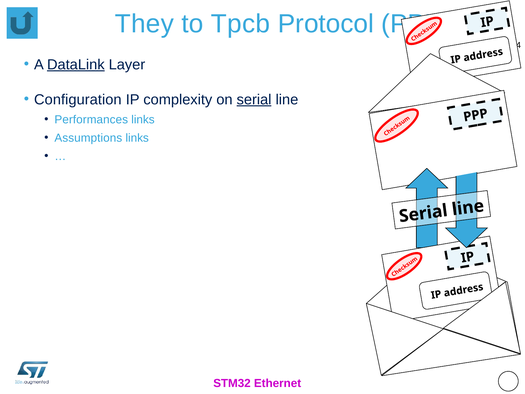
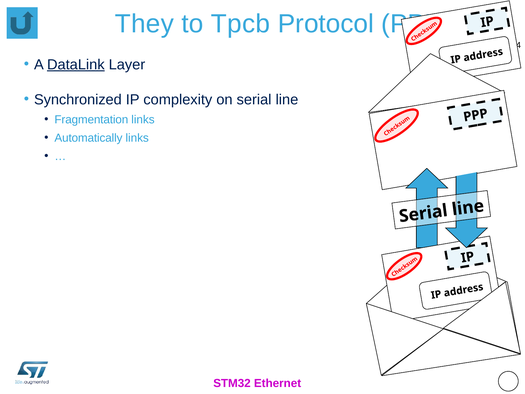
Configuration: Configuration -> Synchronized (78, 100)
serial underline: present -> none (254, 100)
Performances: Performances -> Fragmentation (91, 119)
Assumptions: Assumptions -> Automatically (88, 138)
